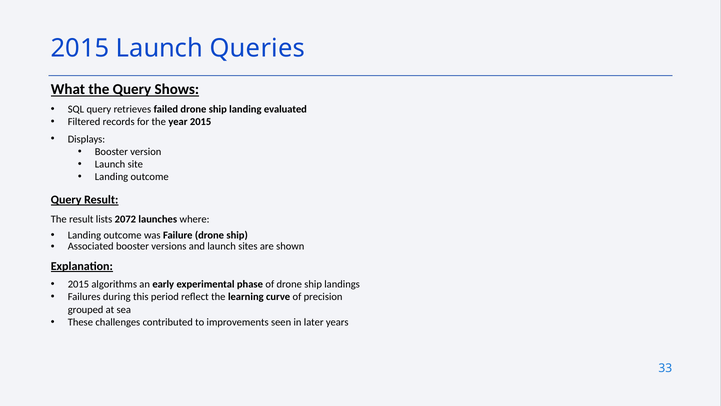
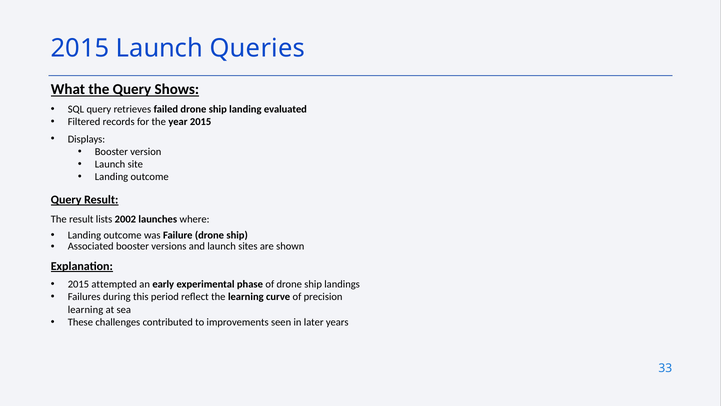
2072: 2072 -> 2002 (125, 219)
algorithms: algorithms -> attempted (114, 284)
grouped: grouped -> learning (85, 309)
